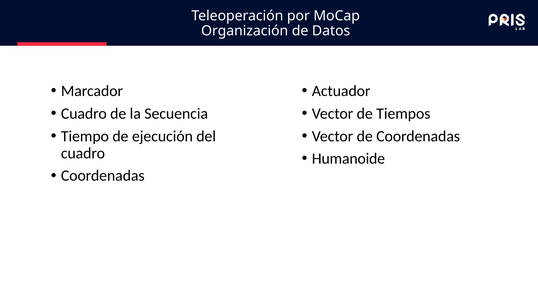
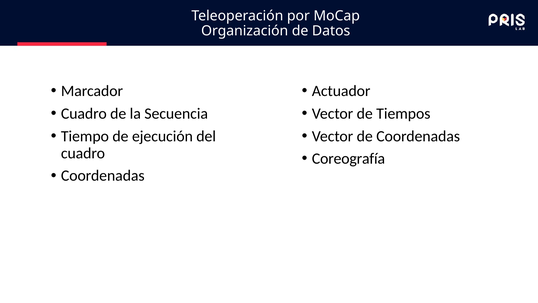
Humanoide: Humanoide -> Coreografía (348, 159)
